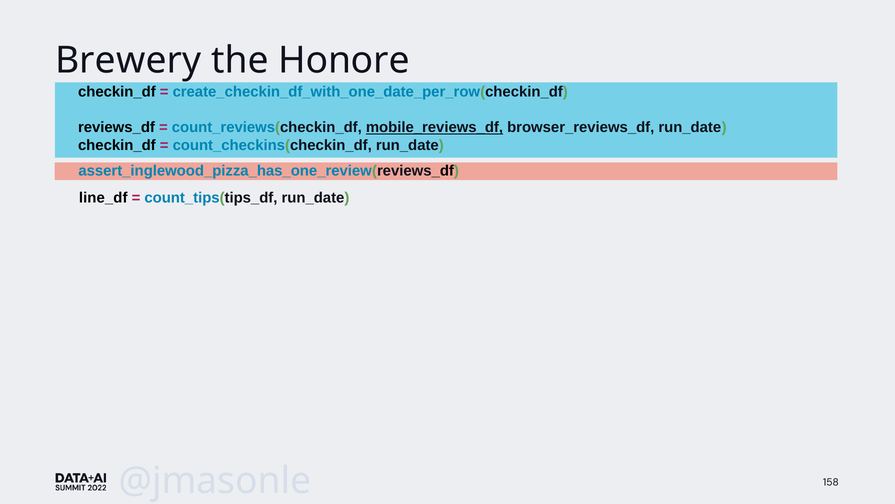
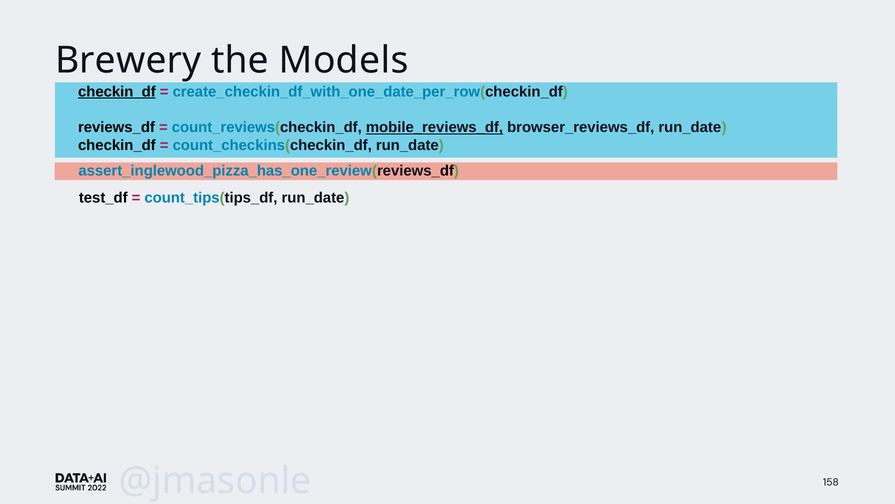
Honore: Honore -> Models (344, 61)
checkin_df underline: none -> present (117, 92)
line_df: line_df -> test_df (103, 198)
